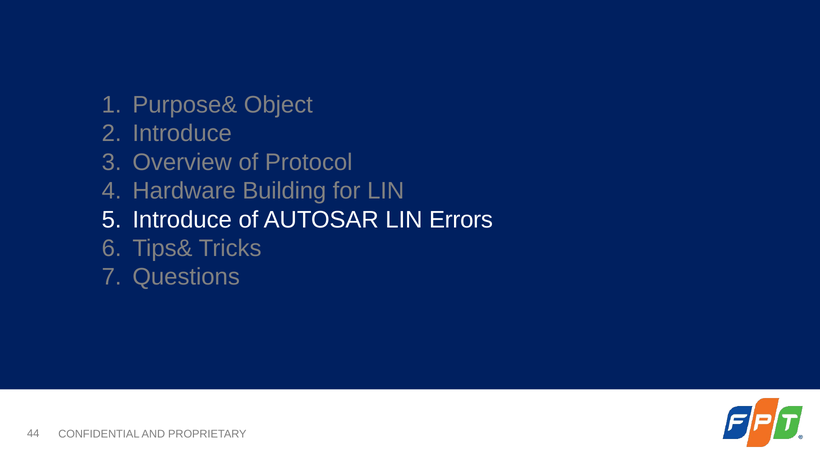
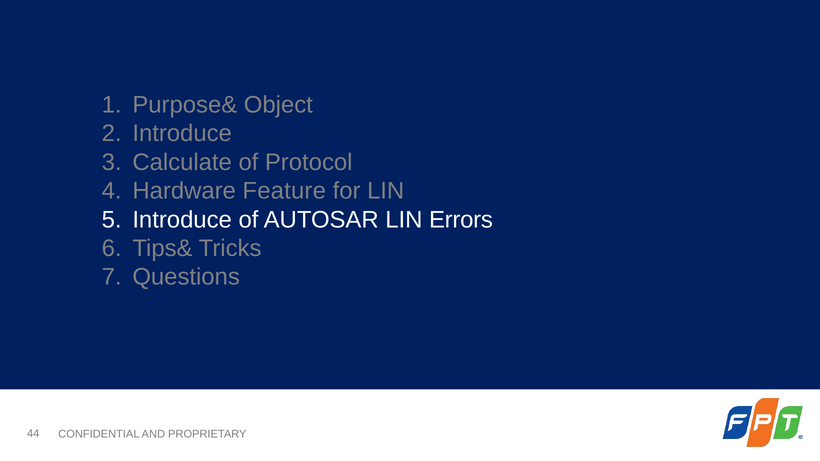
Overview: Overview -> Calculate (182, 162)
Building: Building -> Feature (284, 191)
